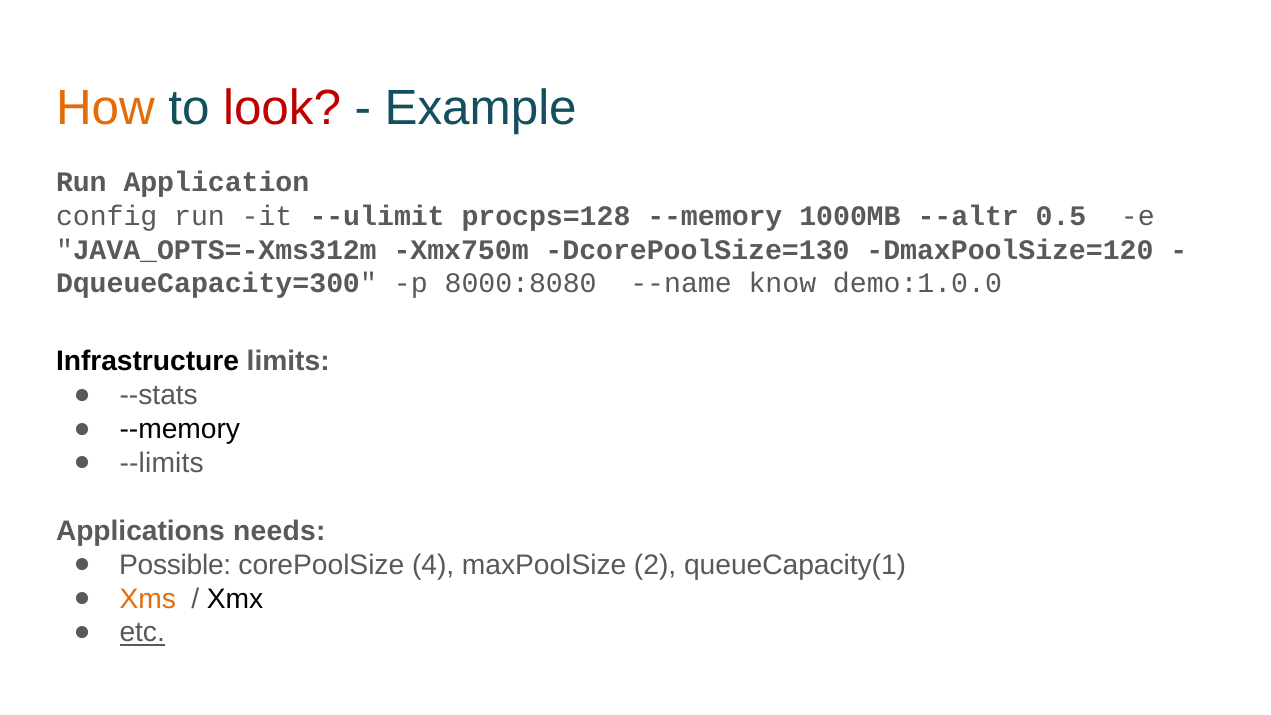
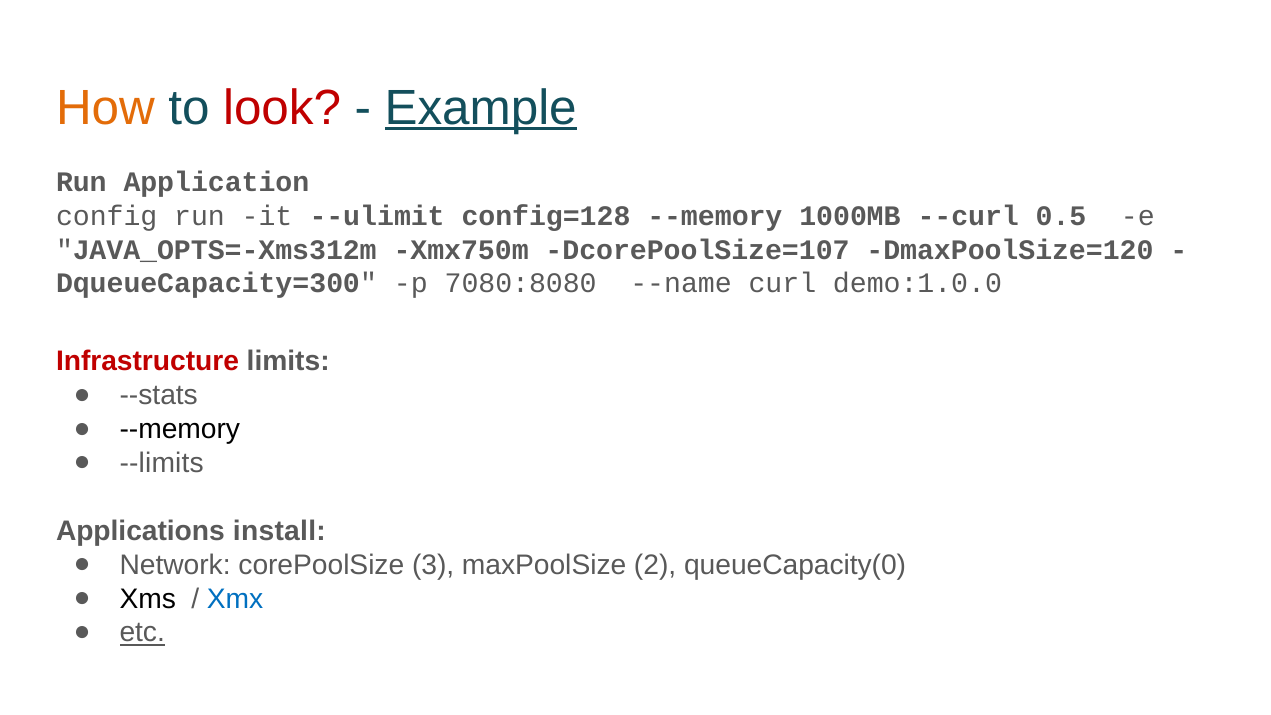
Example underline: none -> present (481, 108)
procps=128: procps=128 -> config=128 (546, 216)
--altr: --altr -> --curl (968, 216)
DcorePoolSize=130: DcorePoolSize=130 -> DcorePoolSize=107 (698, 250)
8000:8080: 8000:8080 -> 7080:8080 (521, 284)
know: know -> curl (782, 284)
Infrastructure colour: black -> red (147, 362)
needs: needs -> install (279, 531)
Possible: Possible -> Network (175, 565)
4: 4 -> 3 (433, 565)
queueCapacity(1: queueCapacity(1 -> queueCapacity(0 (795, 565)
Xms colour: orange -> black (148, 599)
Xmx colour: black -> blue (235, 599)
